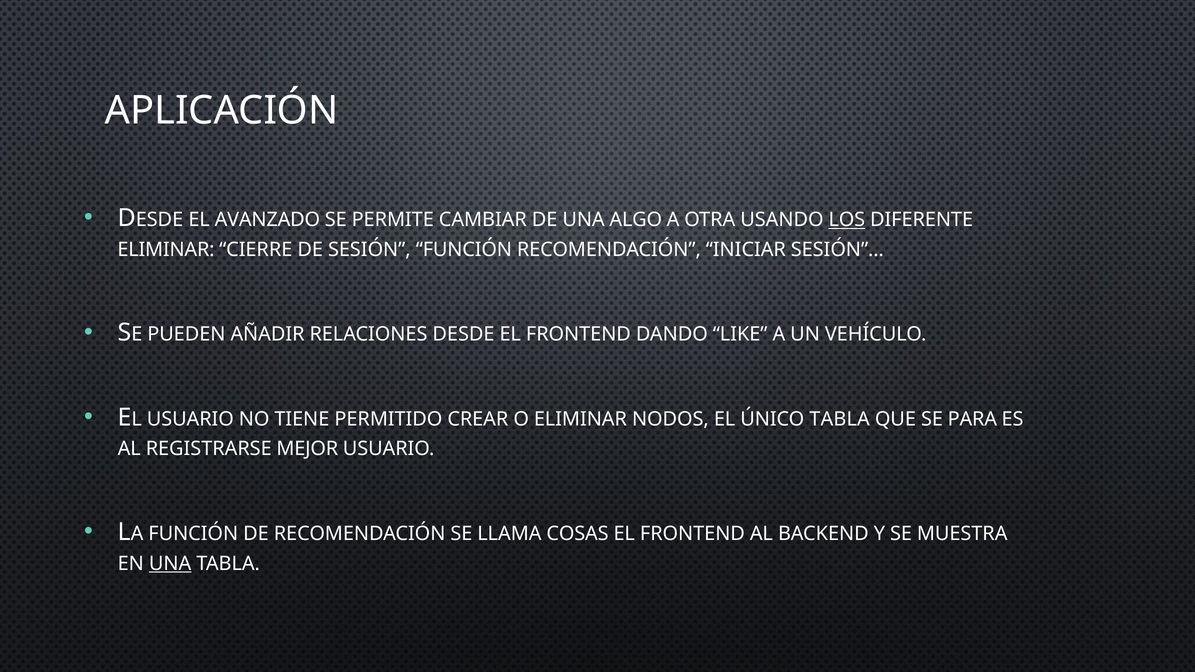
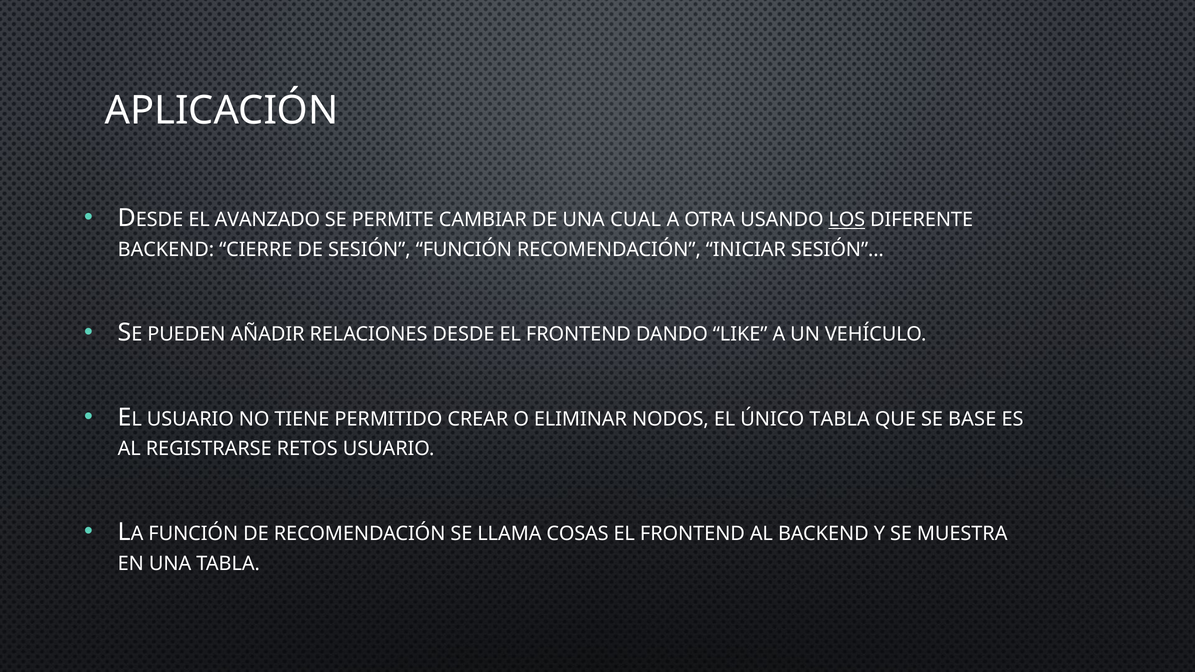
ALGO: ALGO -> CUAL (636, 220)
ELIMINAR: ELIMINAR -> BACKEND (166, 250)
PARA: PARA -> BASE (972, 419)
MEJOR: MEJOR -> RETOS (307, 449)
UNA underline: present -> none (170, 564)
